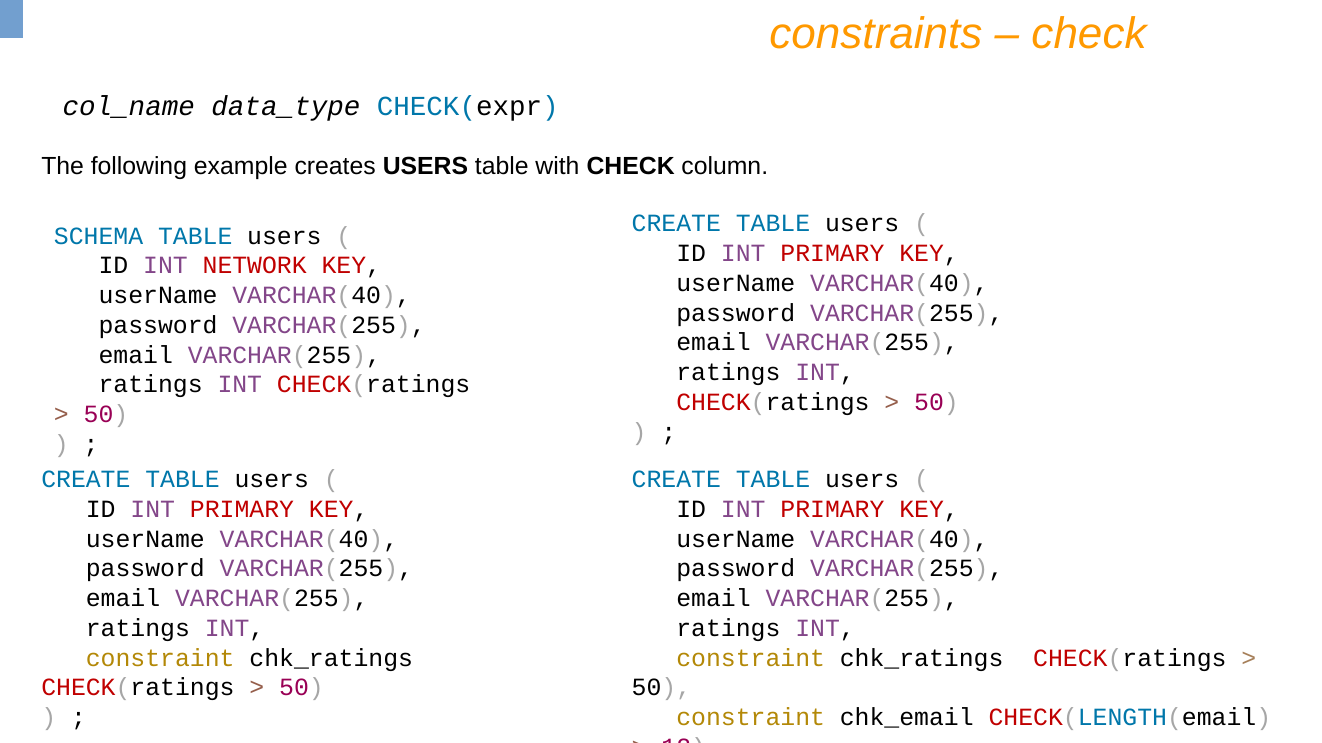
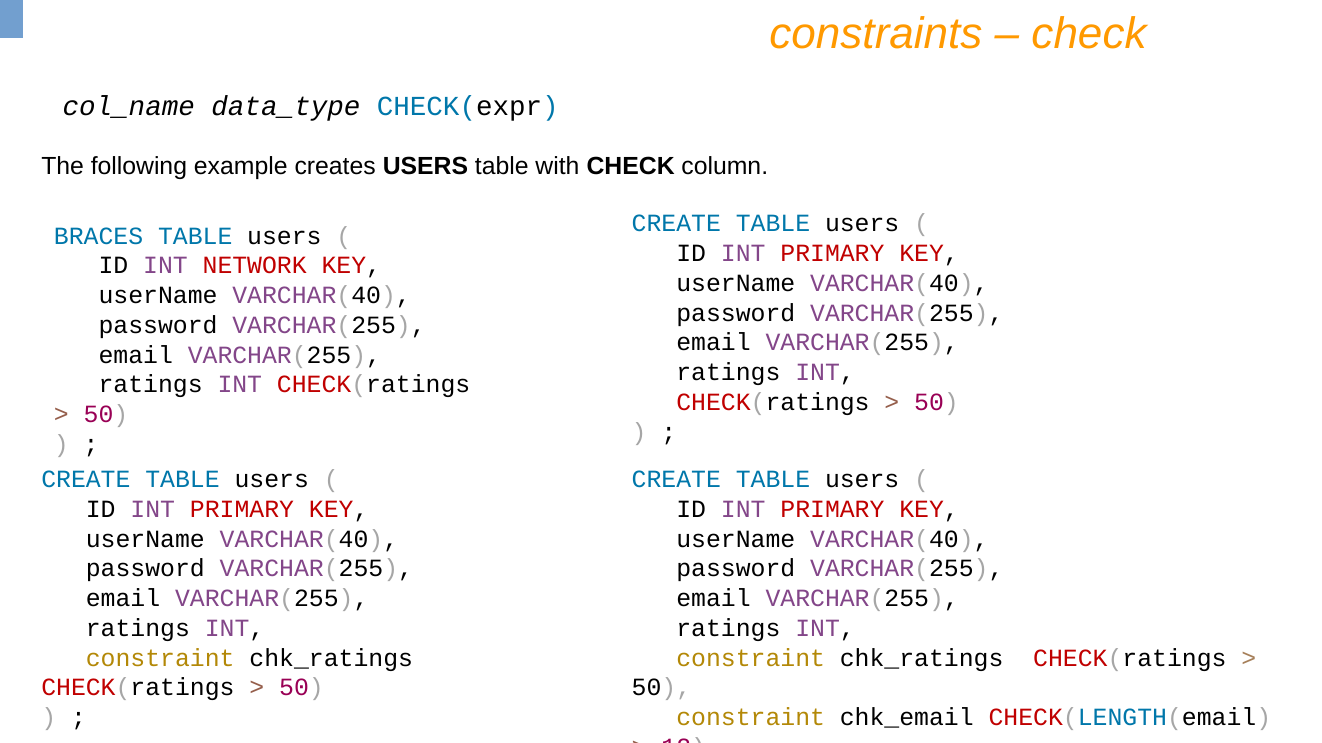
SCHEMA: SCHEMA -> BRACES (99, 236)
